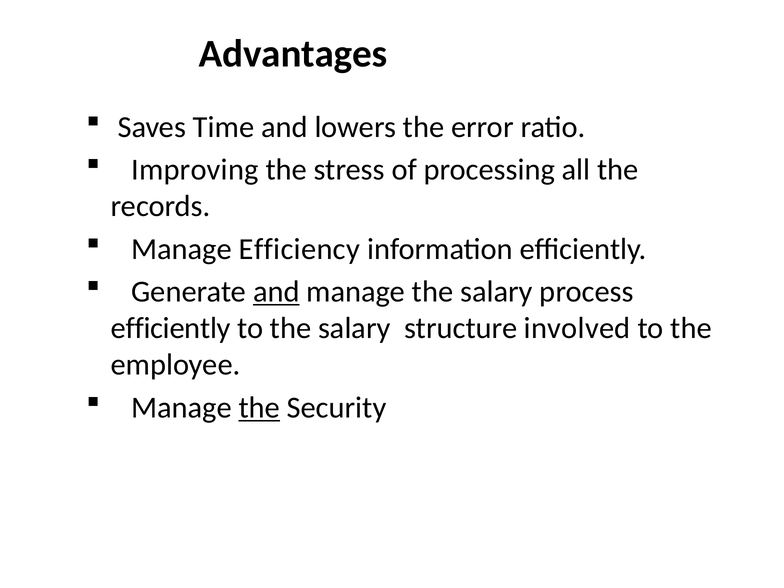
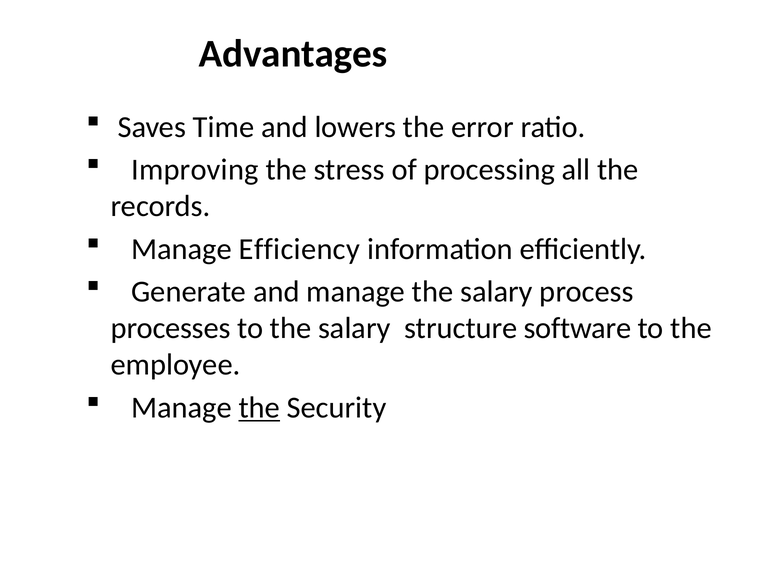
and underline: present -> none (276, 292)
efficiently: efficiently -> processes (171, 328)
involved: involved -> software (577, 328)
